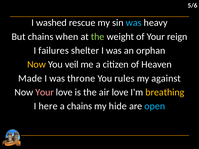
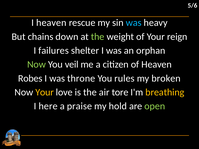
I washed: washed -> heaven (51, 23)
when: when -> down (67, 37)
Now colour: yellow -> light green (37, 65)
Made: Made -> Robes (30, 78)
against: against -> broken (166, 78)
Your colour: pink -> yellow (45, 92)
air love: love -> tore (120, 92)
a chains: chains -> praise (79, 106)
hide: hide -> hold (118, 106)
open colour: light blue -> light green (155, 106)
